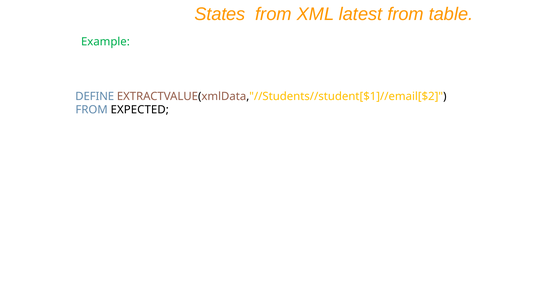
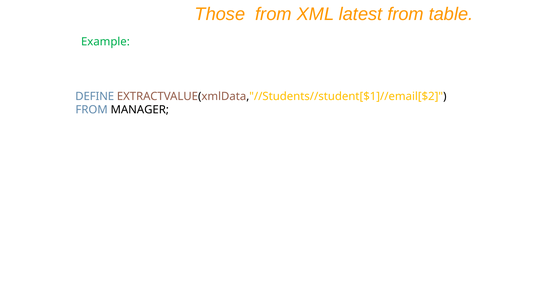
States: States -> Those (220, 14)
EXPECTED: EXPECTED -> MANAGER (140, 110)
